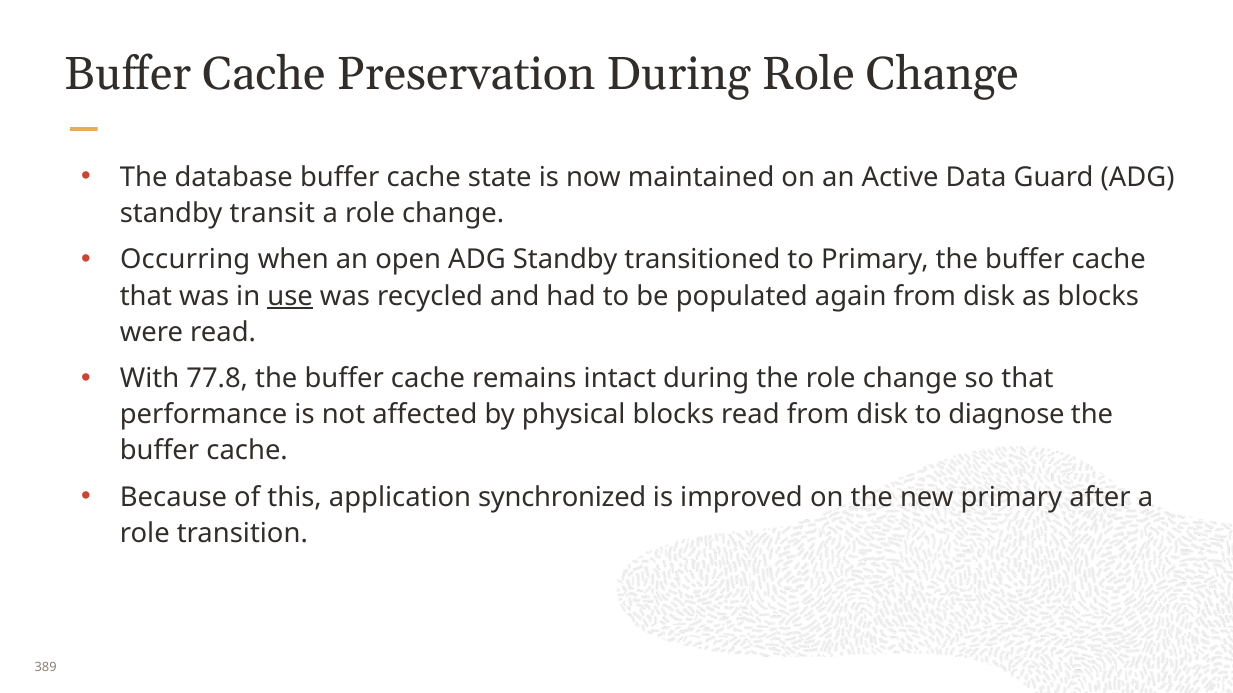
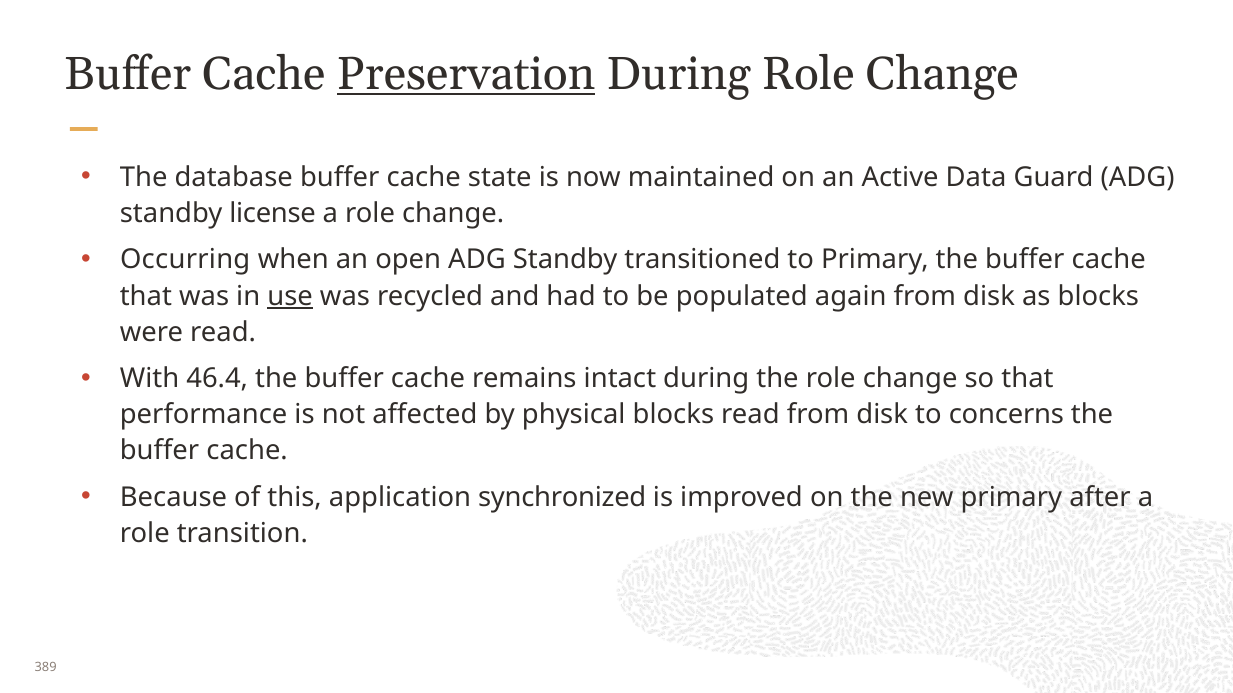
Preservation underline: none -> present (466, 74)
transit: transit -> license (273, 214)
77.8: 77.8 -> 46.4 (217, 379)
diagnose: diagnose -> concerns (1006, 415)
